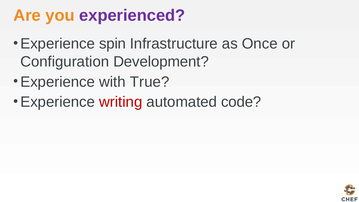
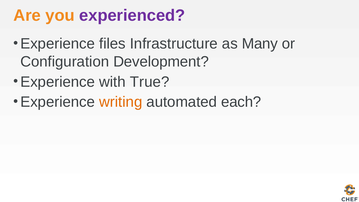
spin: spin -> files (112, 44)
Once: Once -> Many (260, 44)
writing colour: red -> orange (121, 102)
code: code -> each (241, 102)
